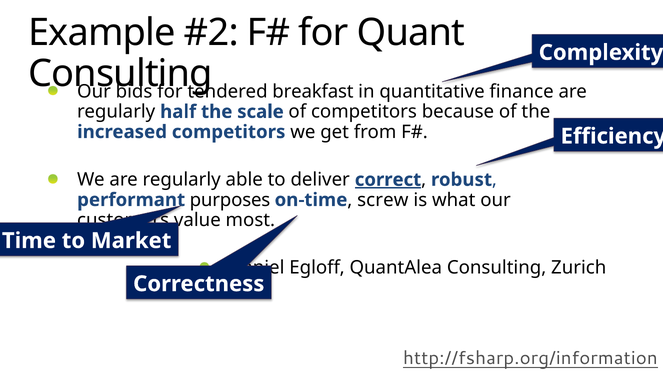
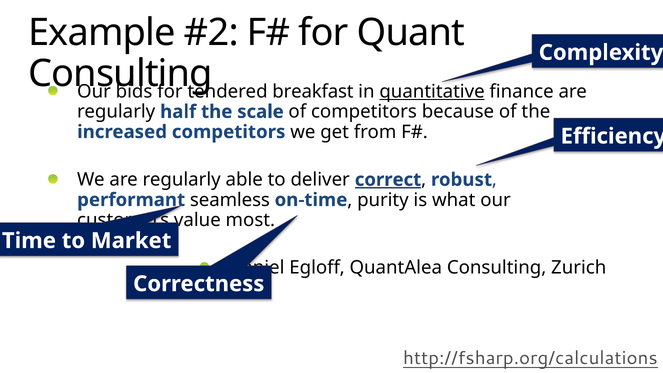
quantitative underline: none -> present (432, 92)
purposes: purposes -> seamless (230, 200)
screw: screw -> purity (383, 200)
http://fsharp.org/information: http://fsharp.org/information -> http://fsharp.org/calculations (530, 358)
